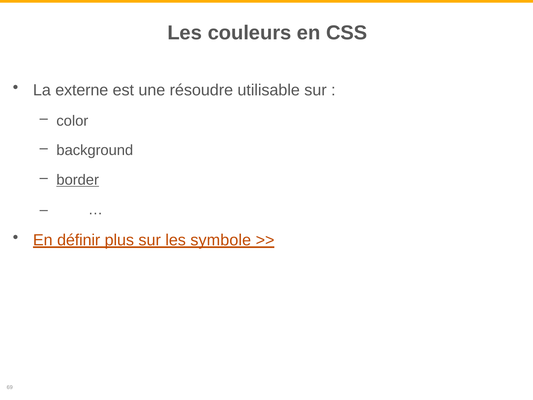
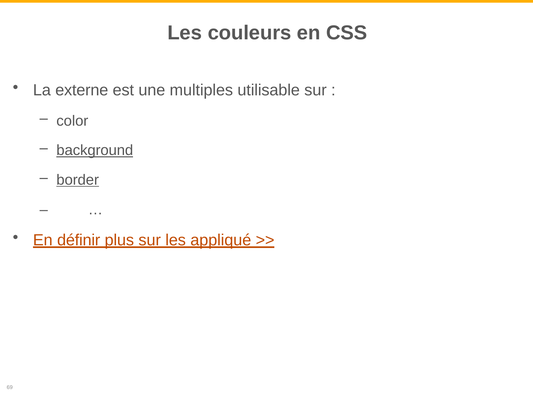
résoudre: résoudre -> multiples (201, 90)
background underline: none -> present (95, 150)
symbole: symbole -> appliqué (221, 240)
